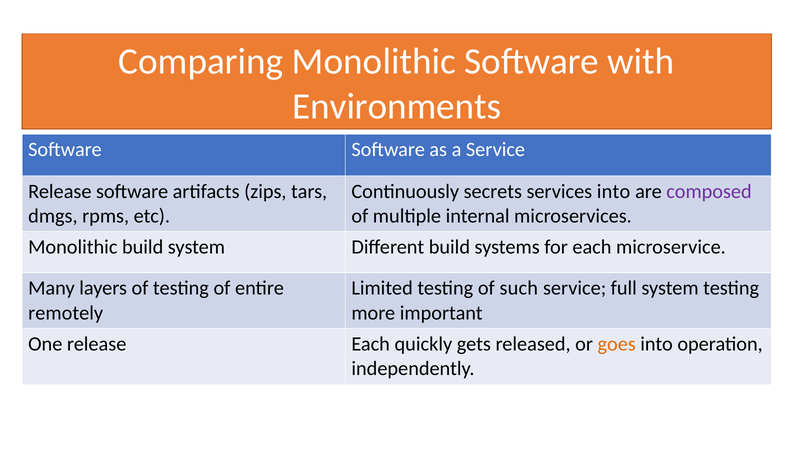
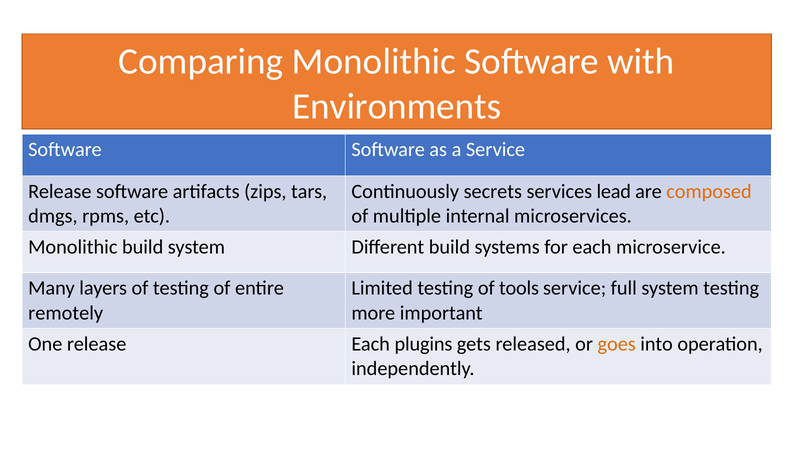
services into: into -> lead (614, 191)
composed colour: purple -> orange (709, 191)
such: such -> tools (519, 288)
quickly: quickly -> plugins (423, 344)
